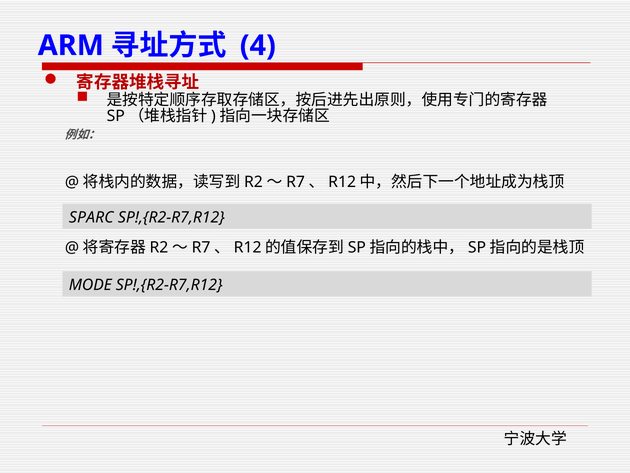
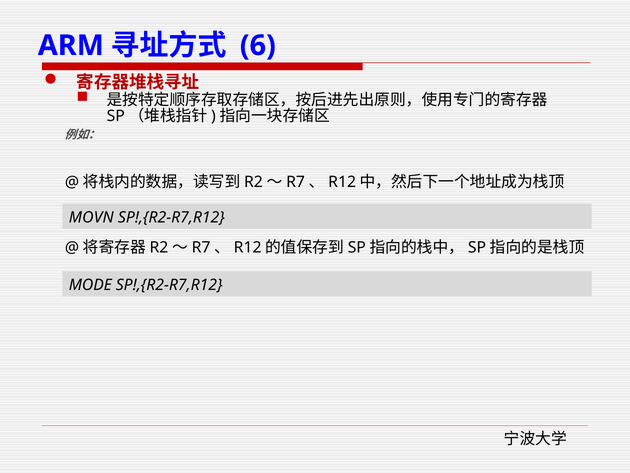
4: 4 -> 6 (258, 45)
SPARC: SPARC -> MOVN (91, 217)
